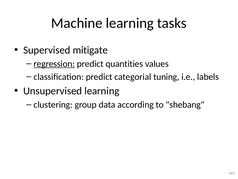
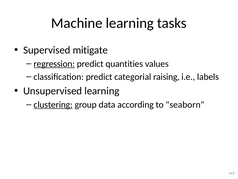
tuning: tuning -> raising (166, 77)
clustering underline: none -> present (53, 104)
shebang: shebang -> seaborn (185, 104)
